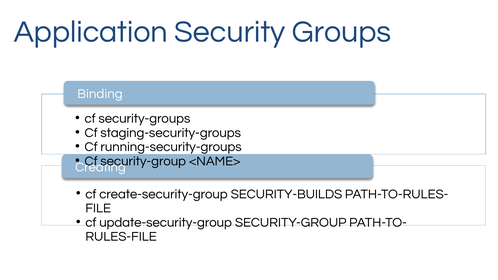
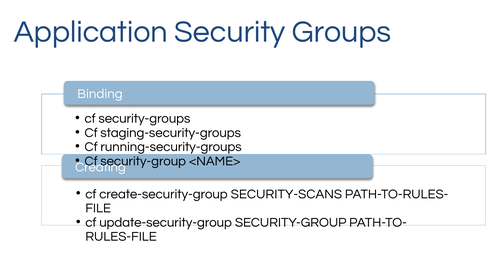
SECURITY-BUILDS: SECURITY-BUILDS -> SECURITY-SCANS (286, 194)
